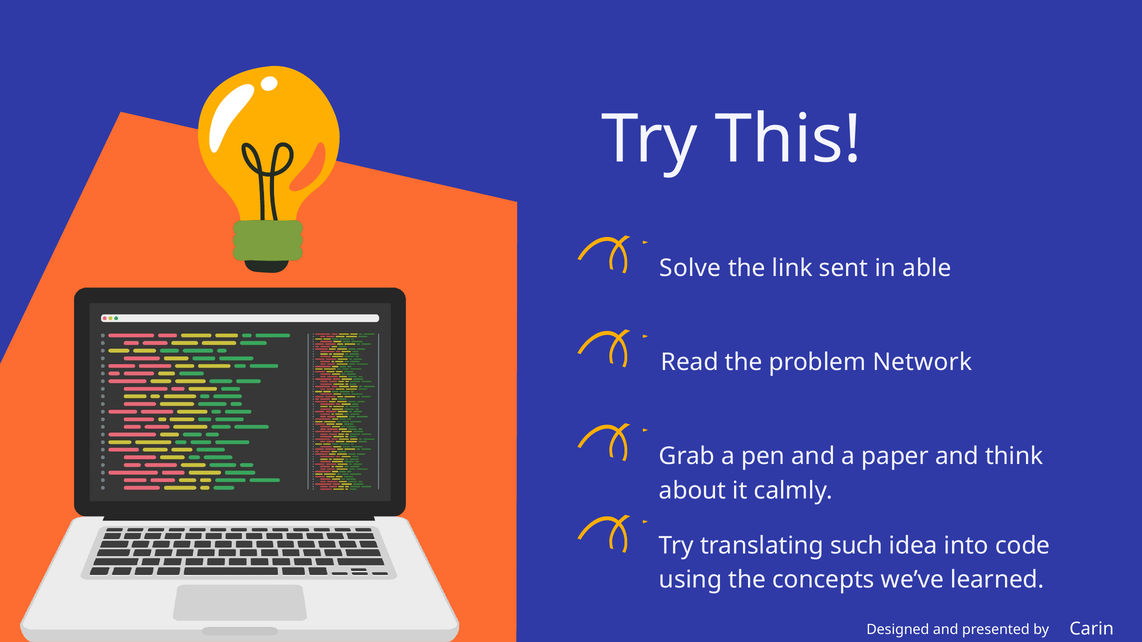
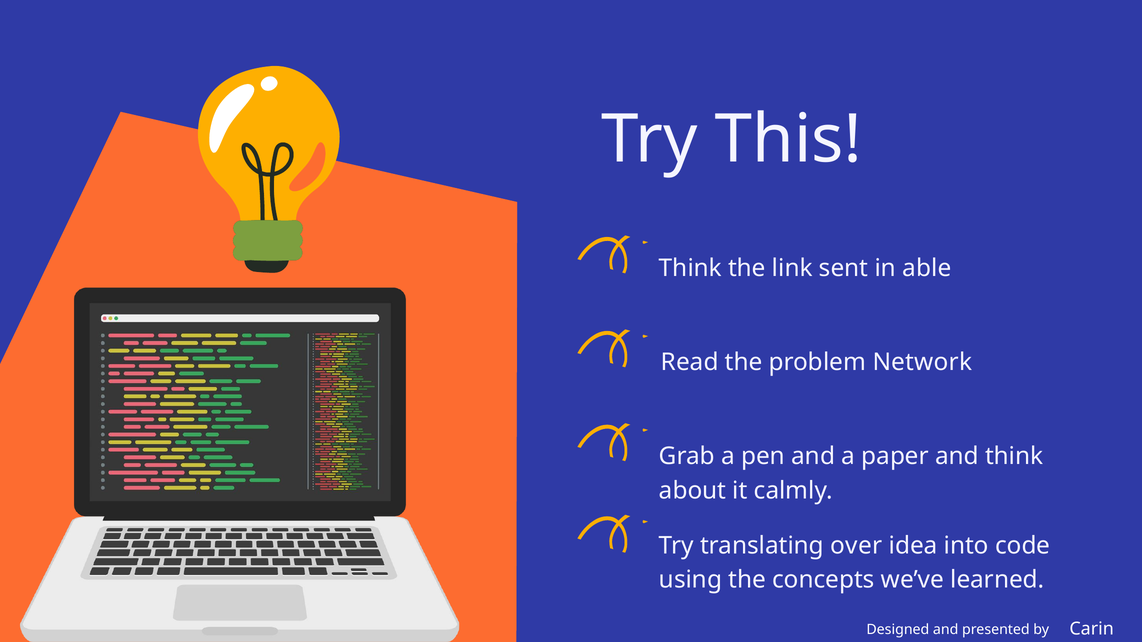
Solve: Solve -> Think (690, 268)
such: such -> over (856, 546)
